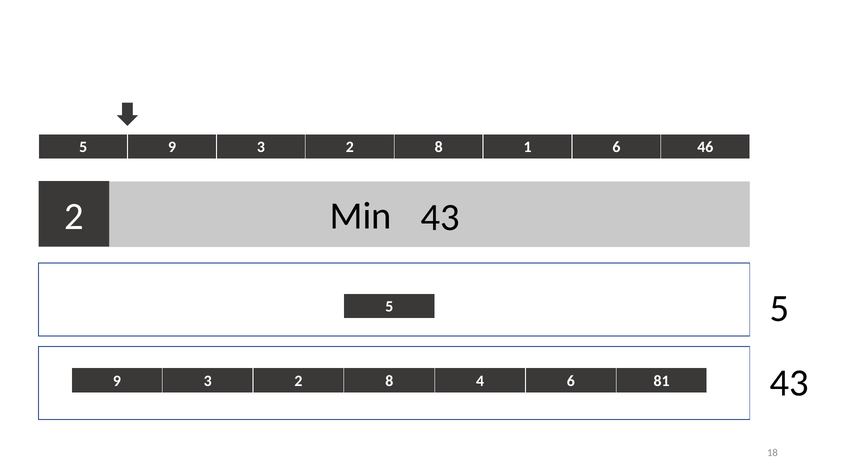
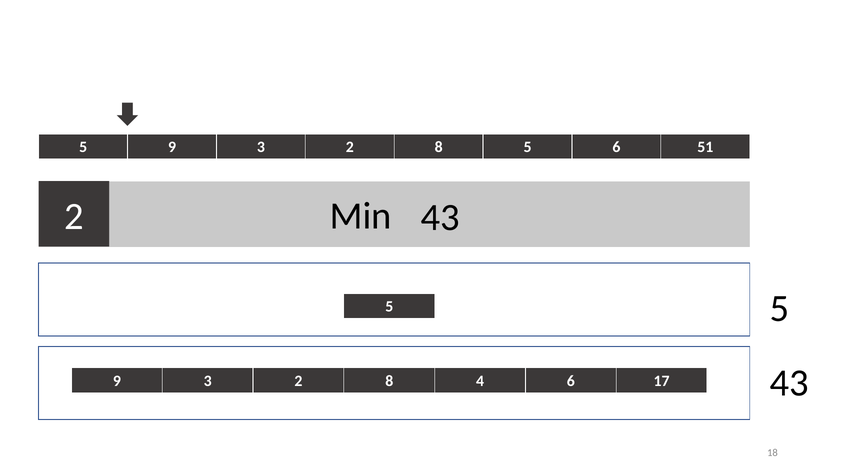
8 1: 1 -> 5 (528, 147)
46: 46 -> 51 (705, 147)
81: 81 -> 17 (662, 381)
